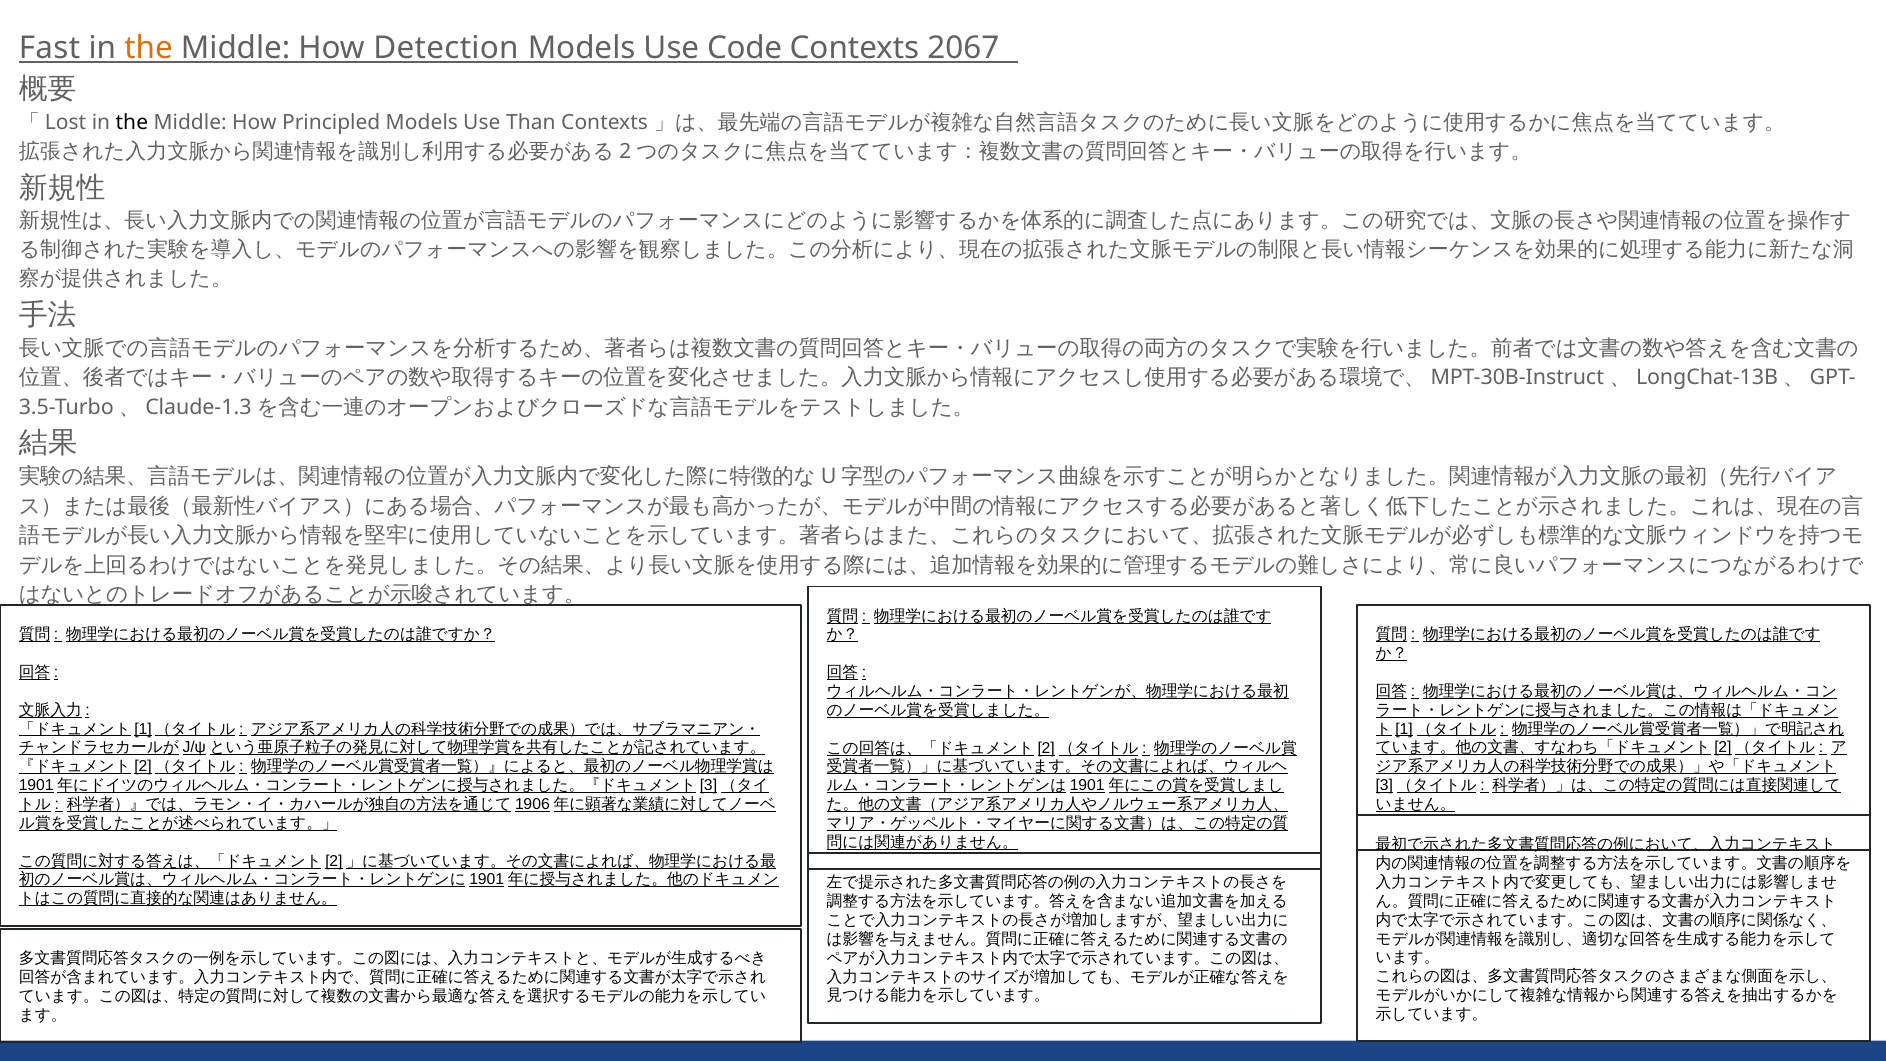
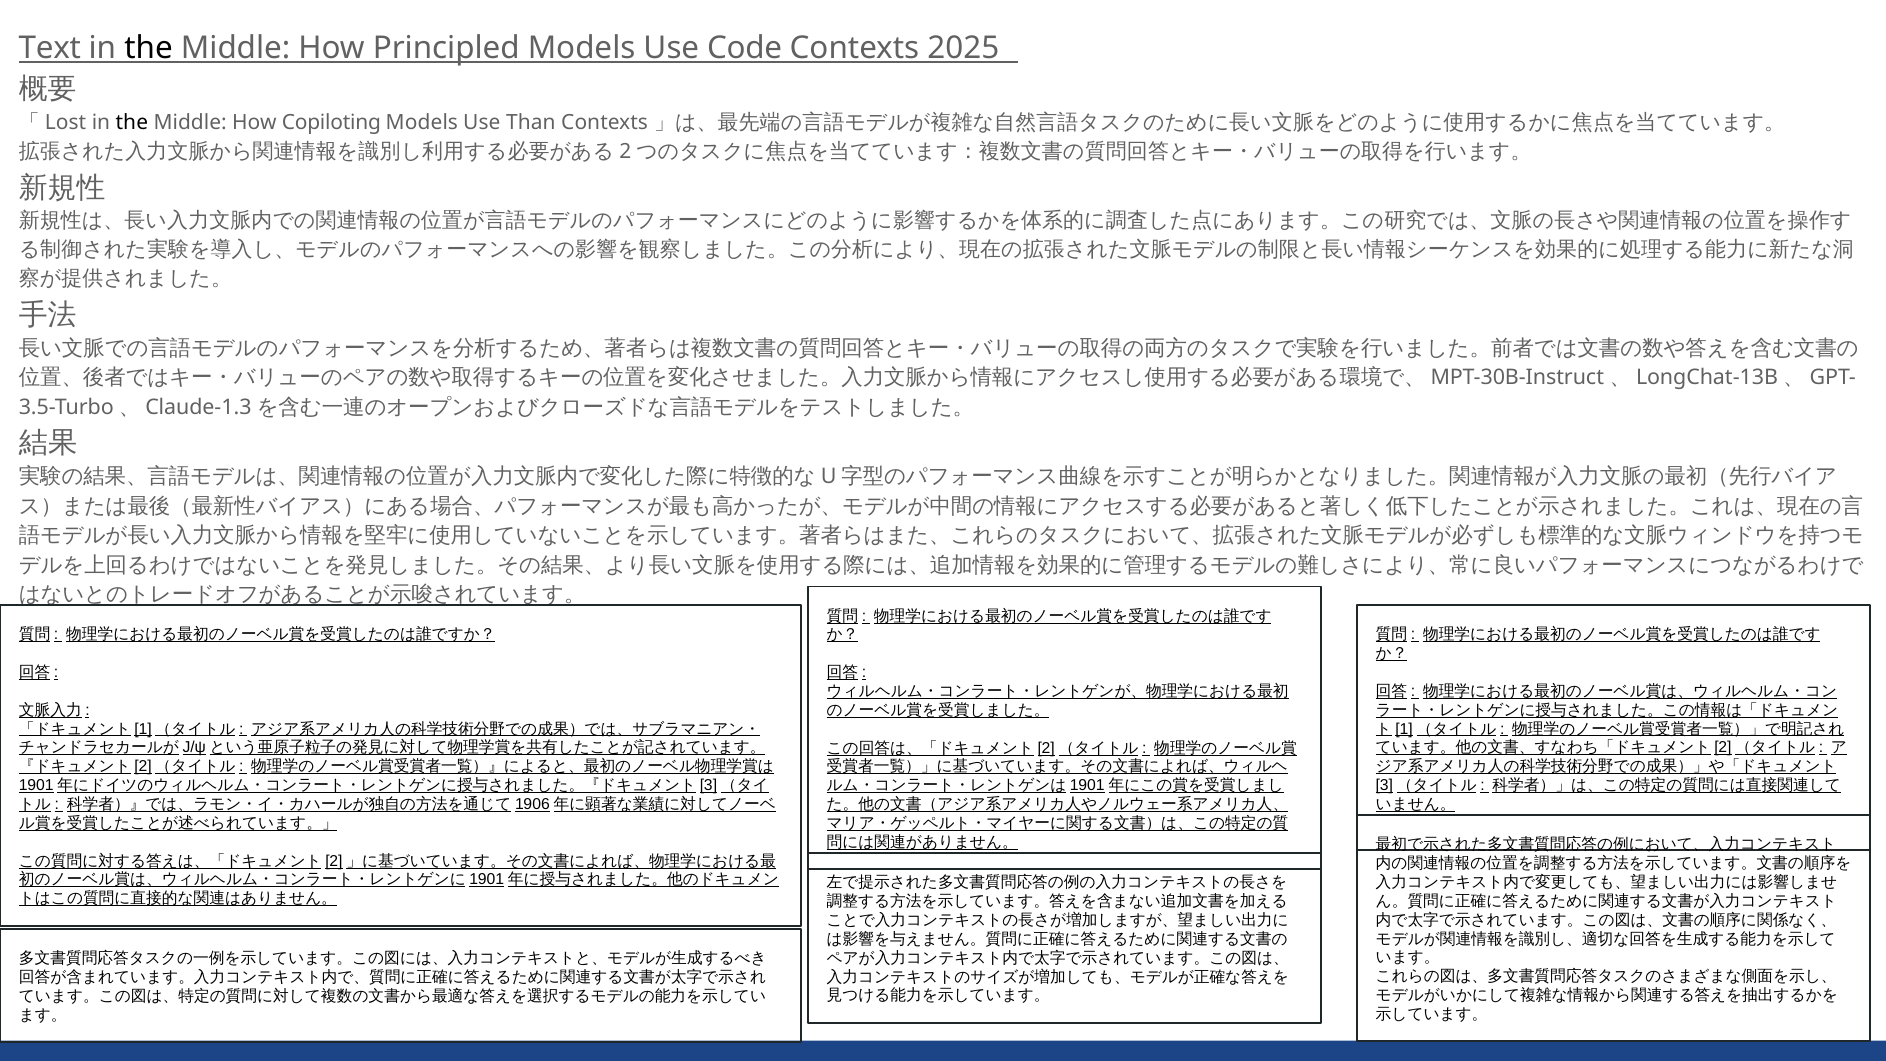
Fast: Fast -> Text (50, 48)
the colour: orange -> black (149, 48)
Detection: Detection -> Principled (446, 48)
2067: 2067 -> 2025 (963, 48)
Principled: Principled -> Copiloting (331, 123)
